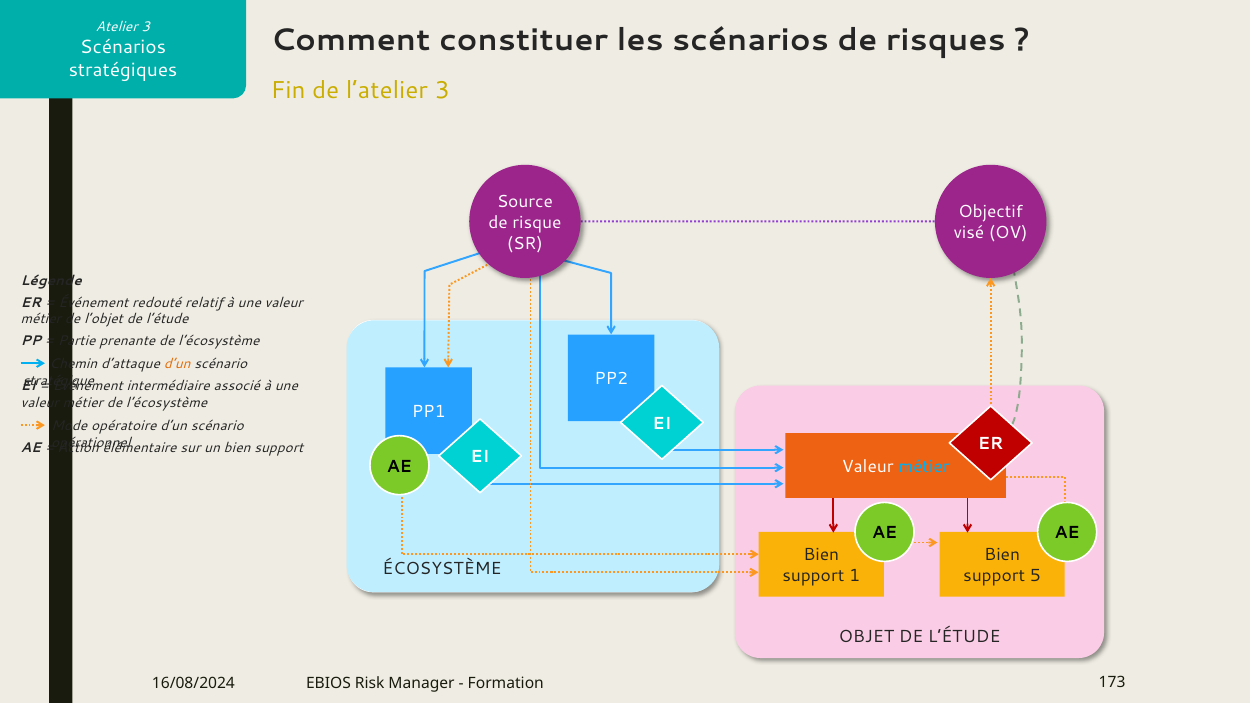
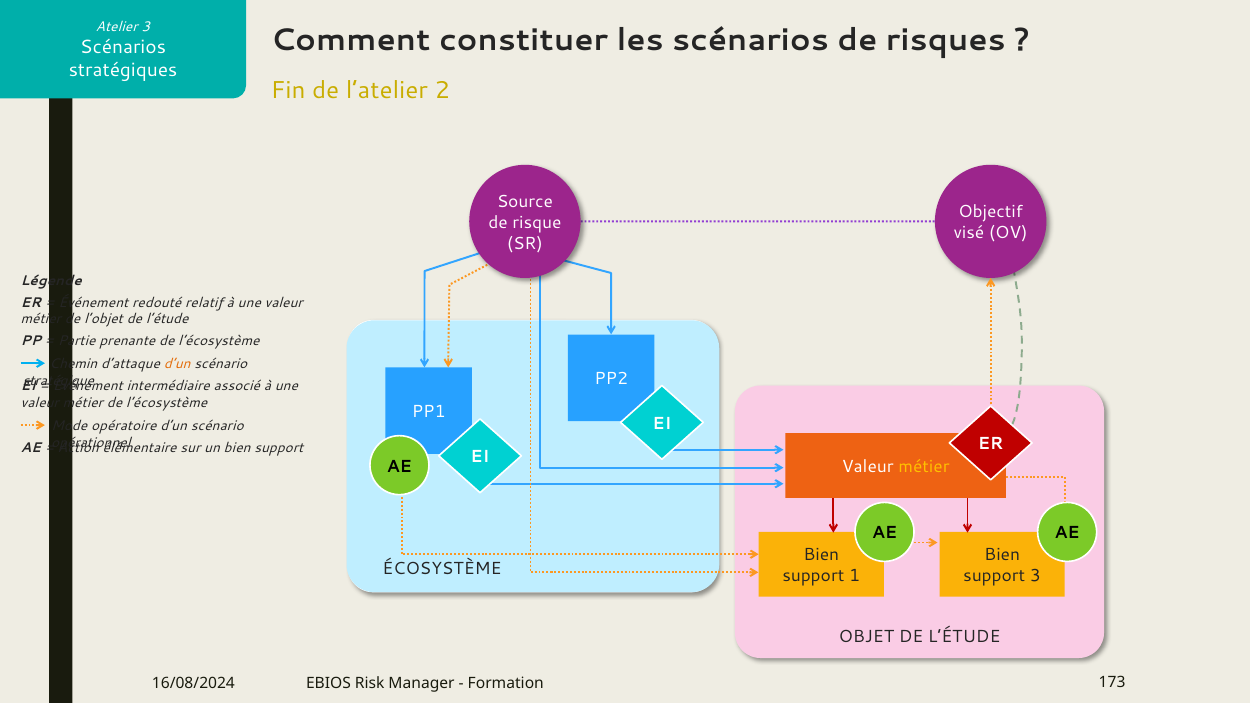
l’atelier 3: 3 -> 2 (442, 90)
métier colour: light blue -> yellow (924, 467)
support 5: 5 -> 3 (1035, 576)
